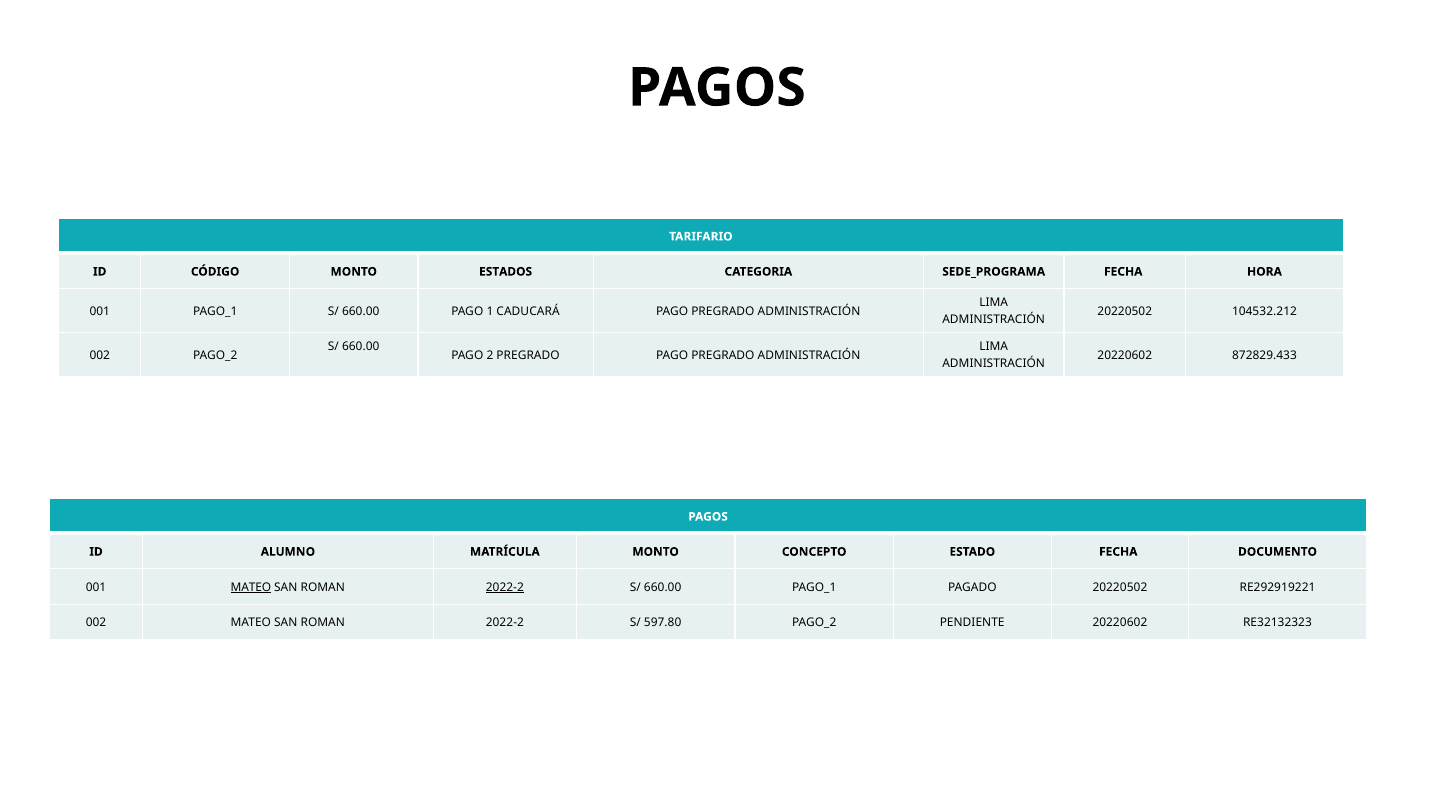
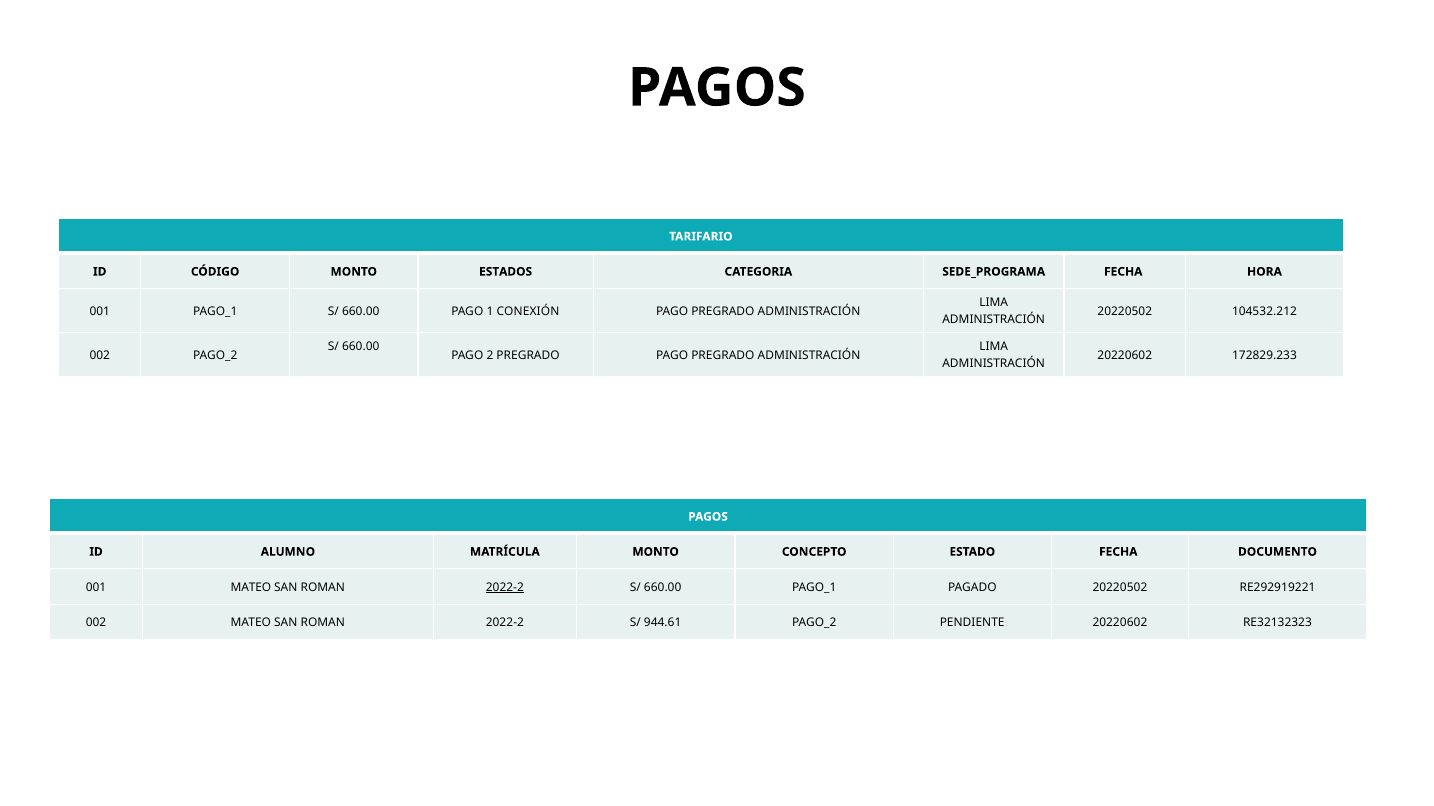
CADUCARÁ: CADUCARÁ -> CONEXIÓN (528, 312)
872829.433: 872829.433 -> 172829.233 (1264, 355)
MATEO underline: present -> none (251, 588)
597.80: 597.80 -> 944.61 (663, 623)
